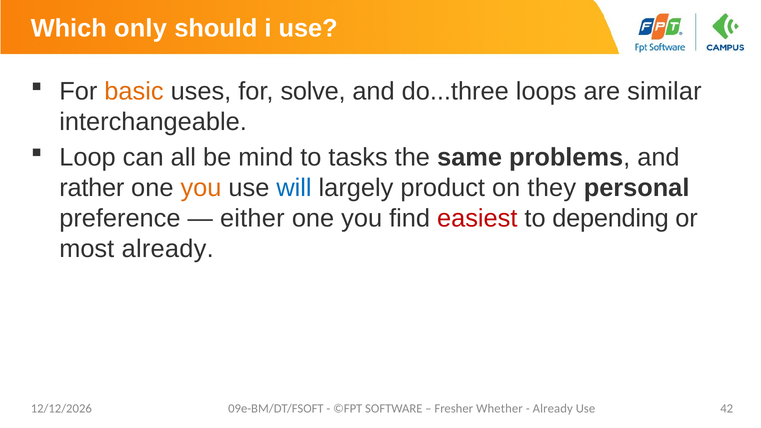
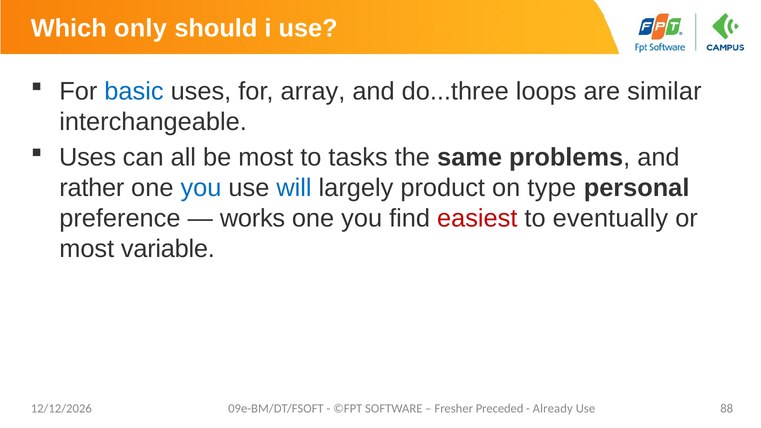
basic colour: orange -> blue (134, 92)
solve: solve -> array (313, 92)
Loop: Loop -> Uses (88, 157)
be mind: mind -> most (266, 157)
you colour: orange -> blue (201, 188)
they: they -> type (552, 188)
either: either -> works (253, 218)
depending: depending -> eventually (610, 218)
most already: already -> variable (168, 249)
Whether: Whether -> Preceded (500, 409)
42: 42 -> 88 (727, 409)
